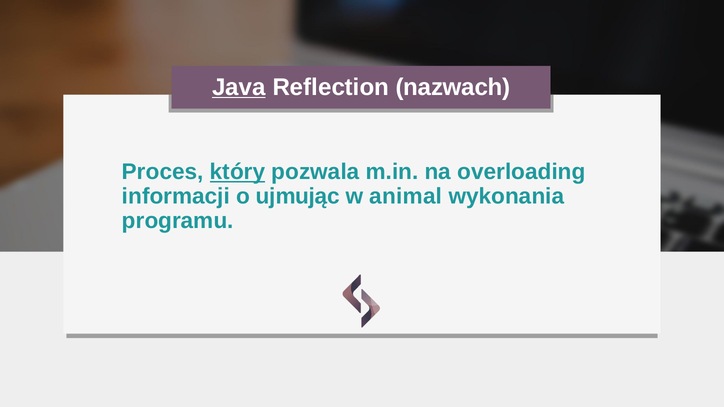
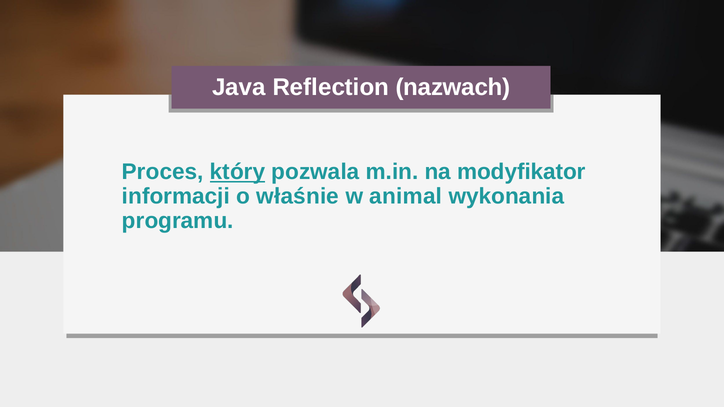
Java underline: present -> none (239, 87)
overloading: overloading -> modyfikator (521, 172)
ujmując: ujmując -> właśnie (298, 197)
